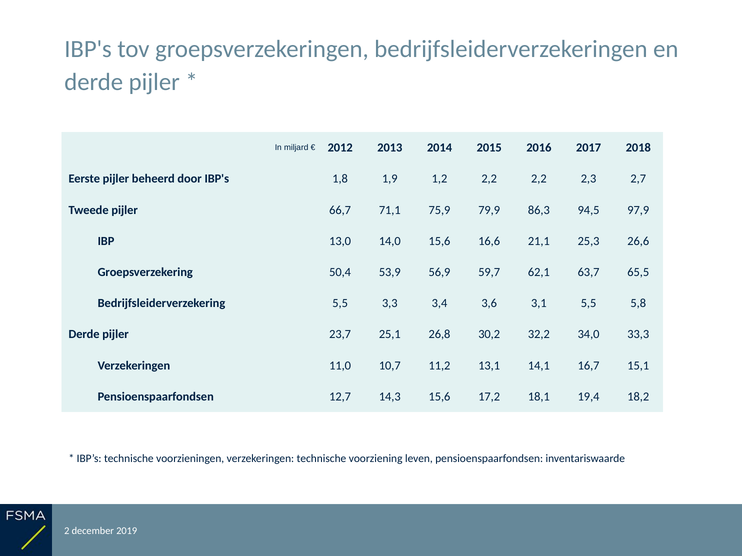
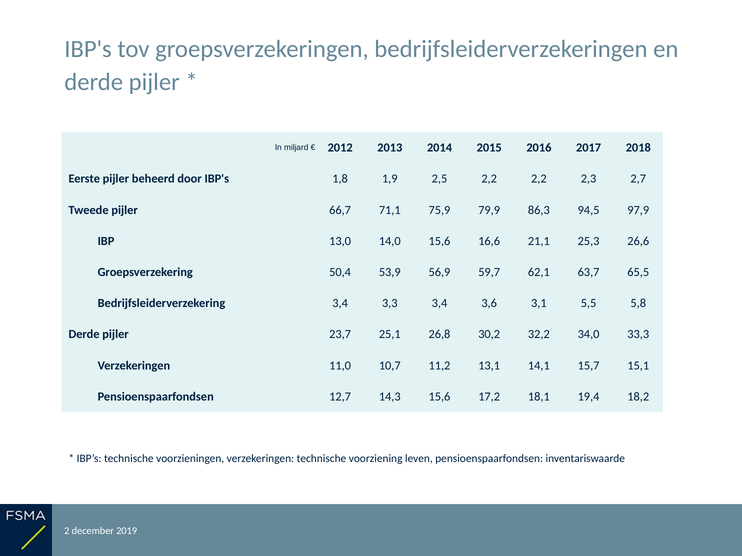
1,2: 1,2 -> 2,5 (440, 179)
Bedrijfsleiderverzekering 5,5: 5,5 -> 3,4 (340, 304)
16,7: 16,7 -> 15,7 (589, 366)
